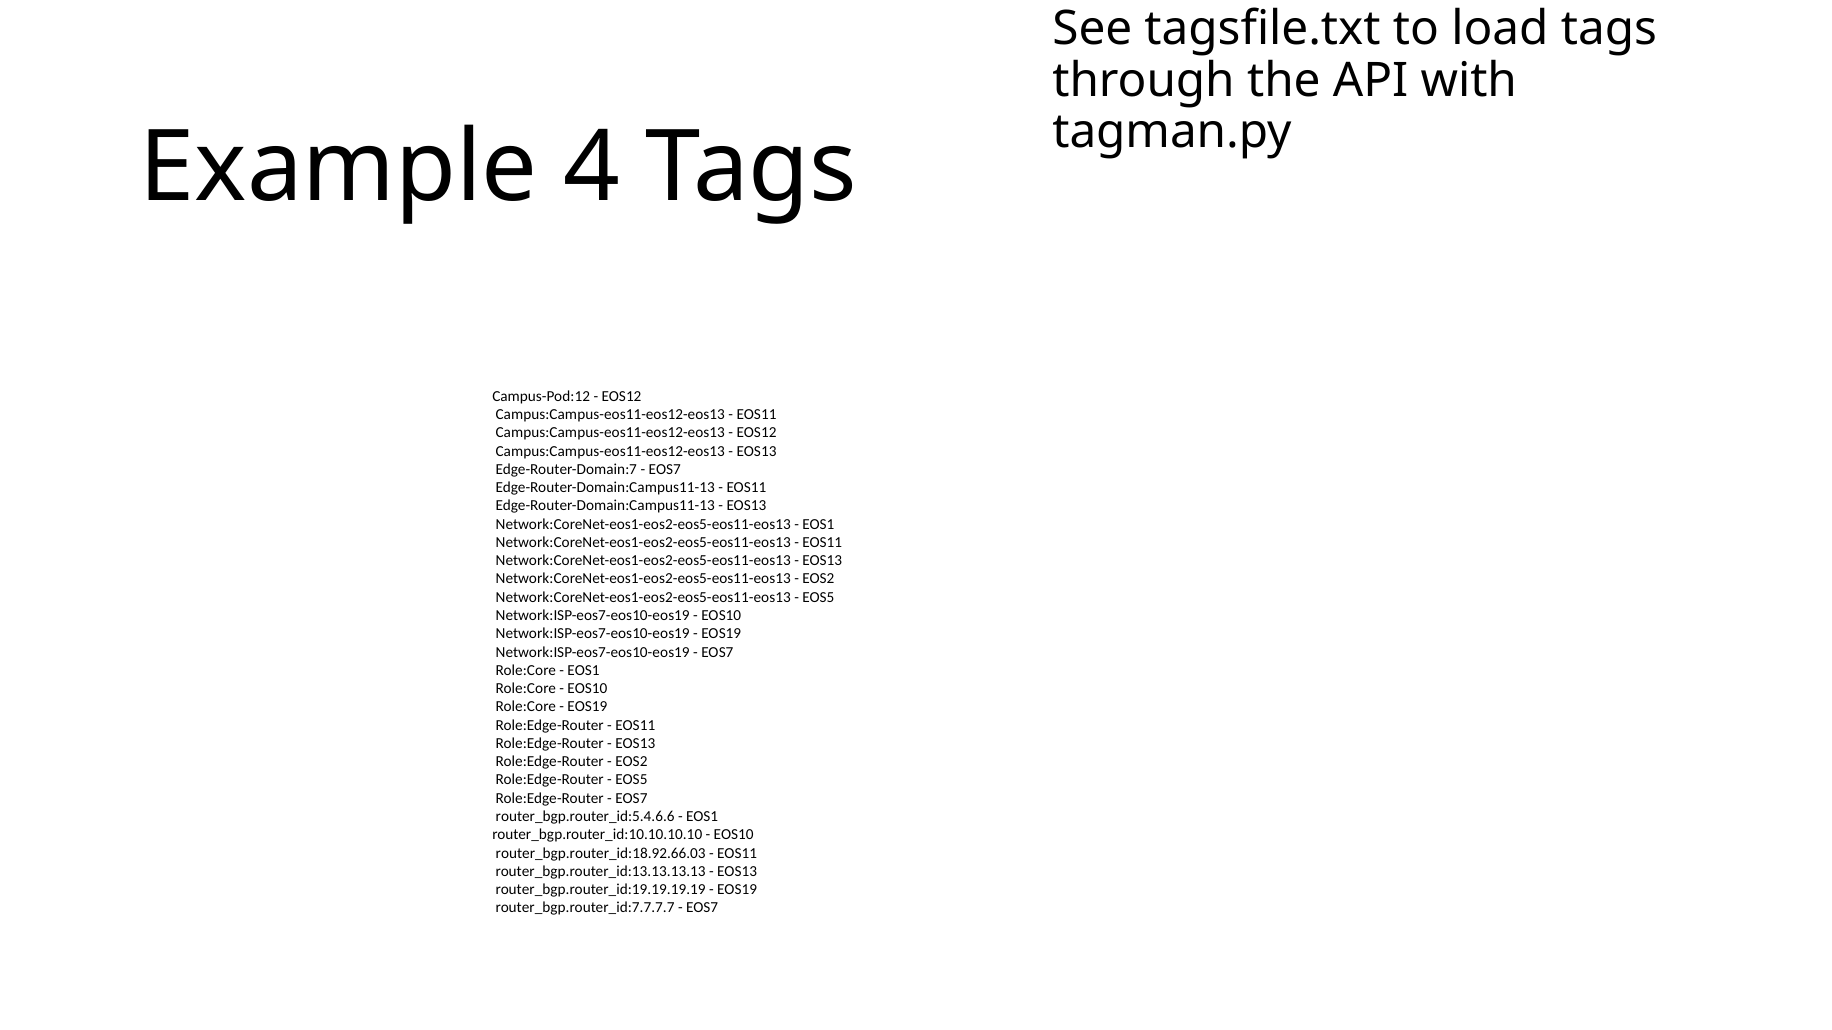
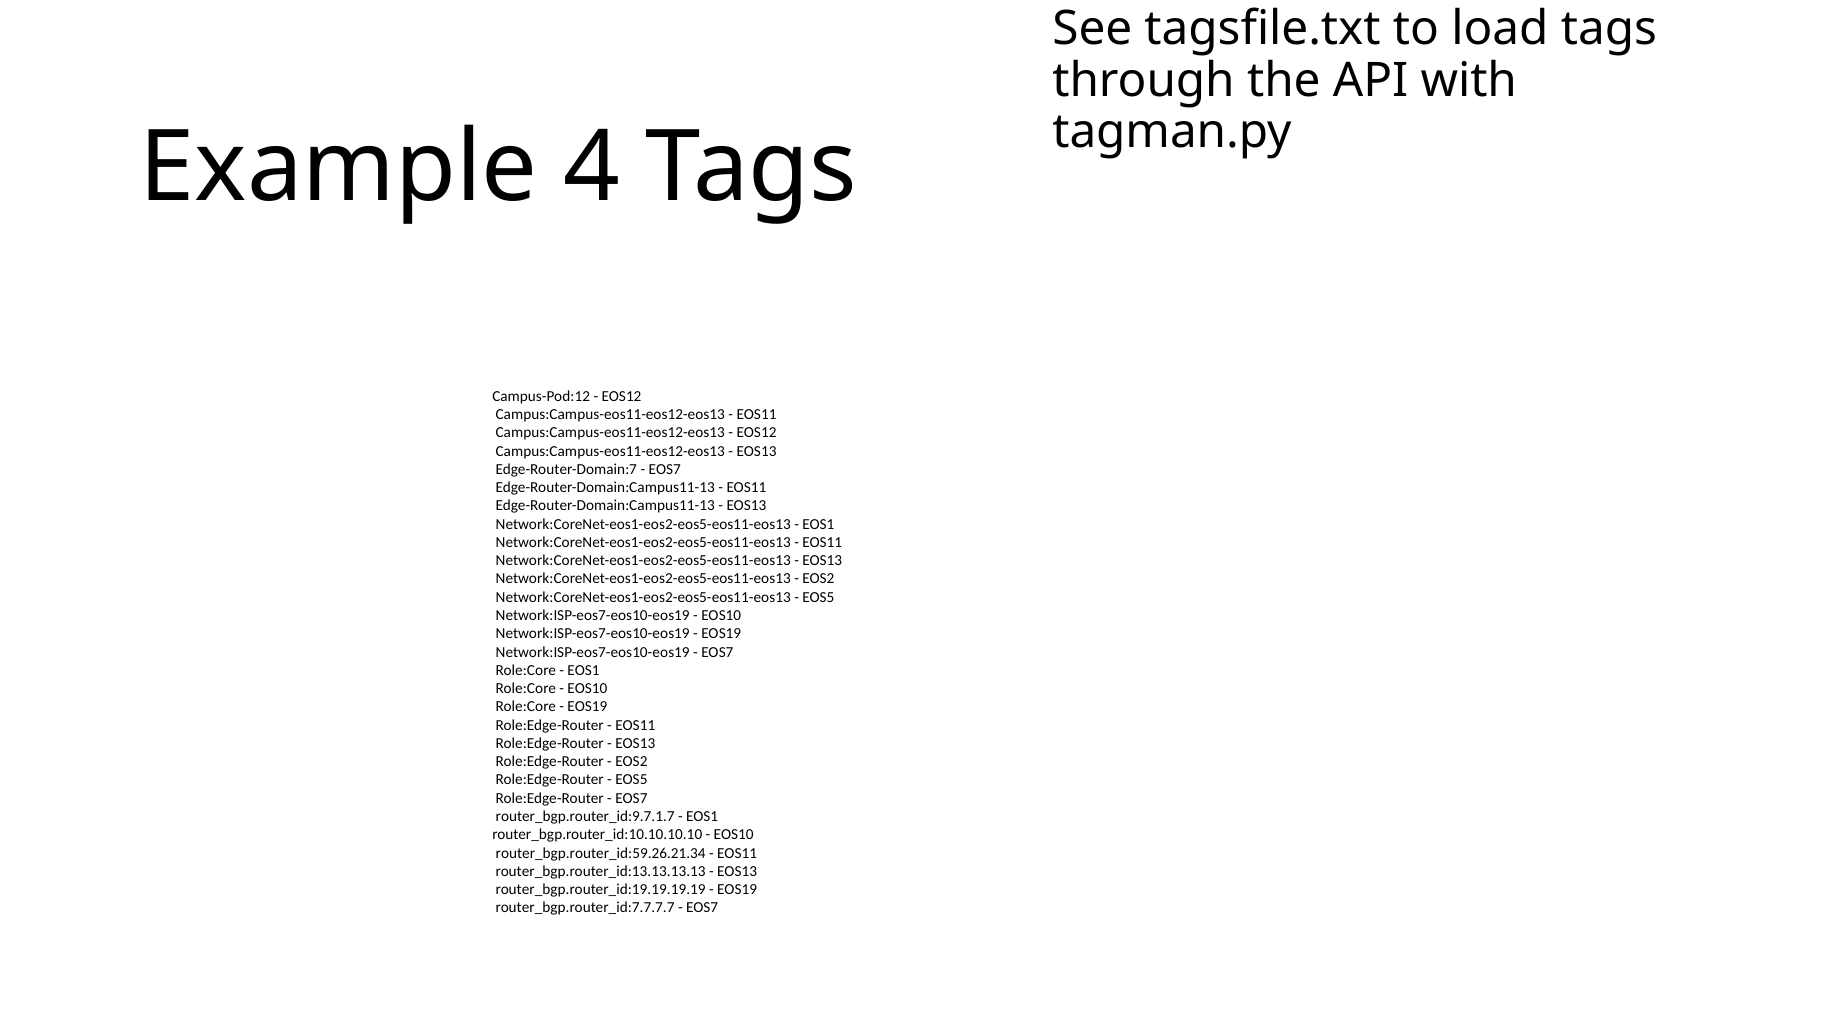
router_bgp.router_id:5.4.6.6: router_bgp.router_id:5.4.6.6 -> router_bgp.router_id:9.7.1.7 (585, 817)
router_bgp.router_id:18.92.66.03: router_bgp.router_id:18.92.66.03 -> router_bgp.router_id:59.26.21.34 (601, 853)
